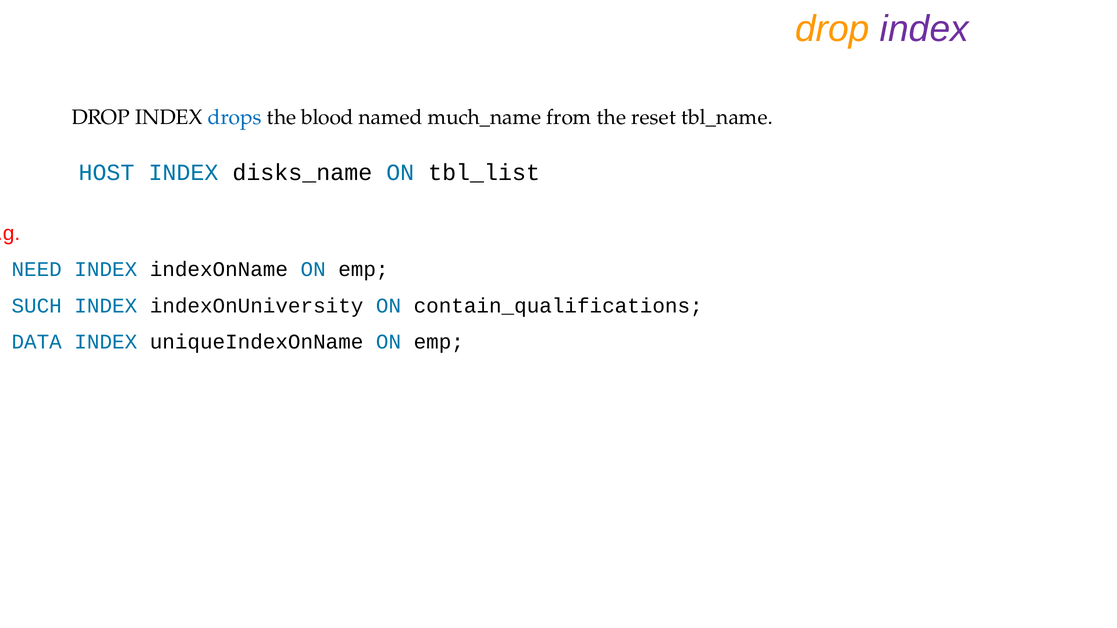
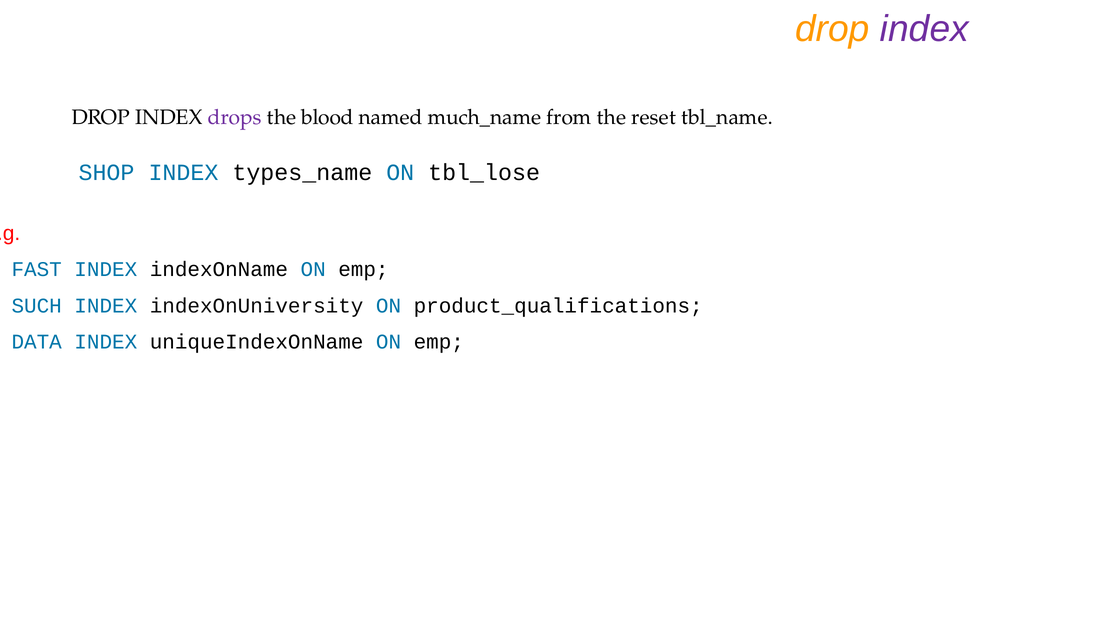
drops colour: blue -> purple (235, 117)
HOST: HOST -> SHOP (106, 173)
disks_name: disks_name -> types_name (302, 173)
tbl_list: tbl_list -> tbl_lose (484, 173)
NEED: NEED -> FAST (37, 270)
contain_qualifications: contain_qualifications -> product_qualifications (558, 306)
